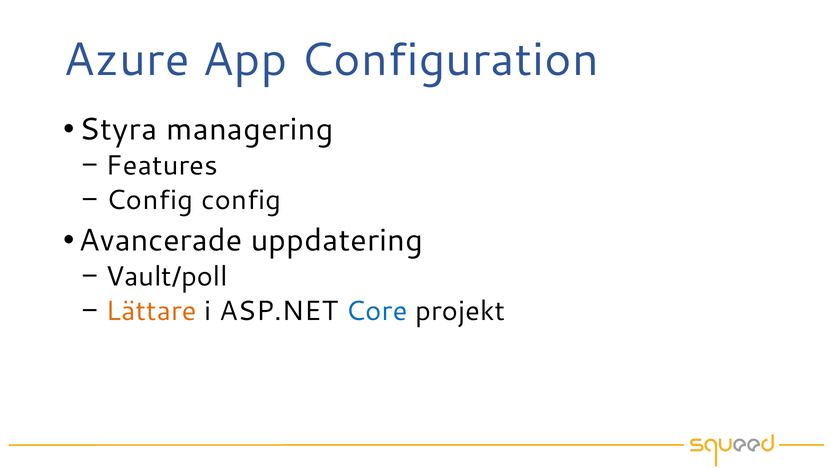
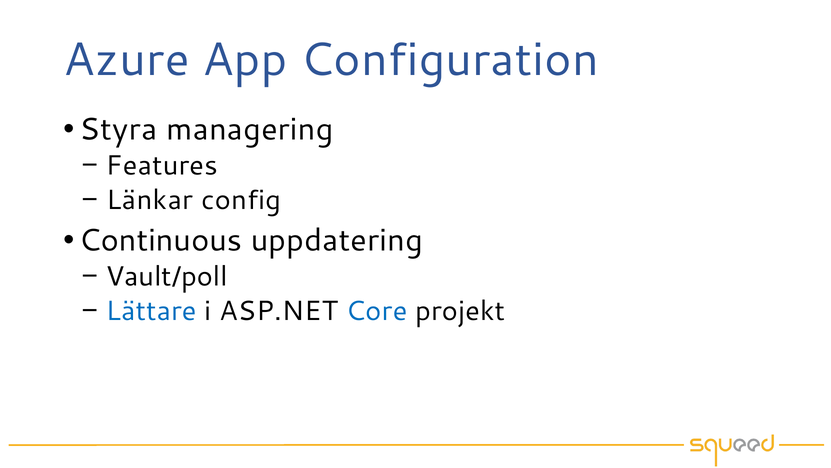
Config: Config -> Länkar (150, 200)
Avancerade: Avancerade -> Continuous (161, 240)
Lättare colour: orange -> blue (151, 310)
